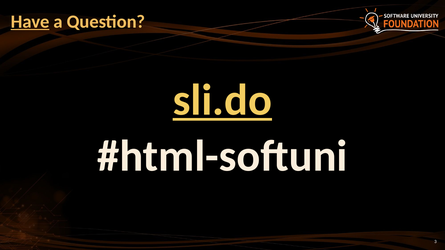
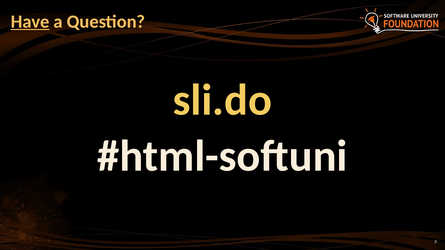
sli.do underline: present -> none (222, 100)
